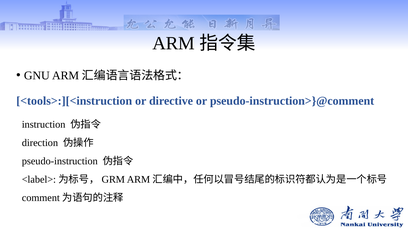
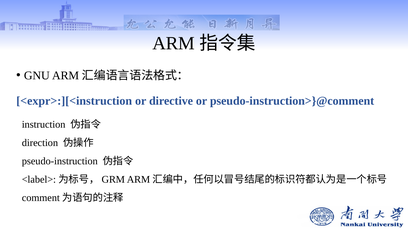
<tools>:][<instruction: <tools>:][<instruction -> <expr>:][<instruction (74, 101)
